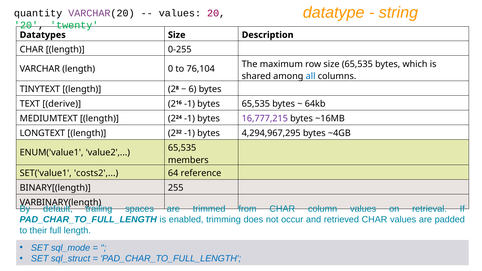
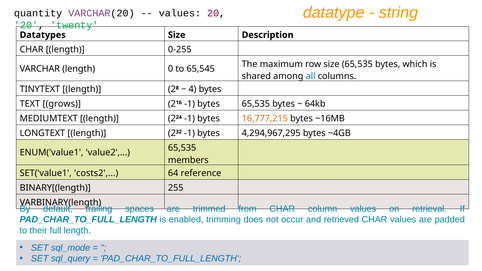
76,104: 76,104 -> 65,545 (201, 69)
6: 6 -> 4 (193, 89)
derive: derive -> grows (62, 104)
16,777,215 colour: purple -> orange (265, 119)
sql_struct: sql_struct -> sql_query (71, 259)
